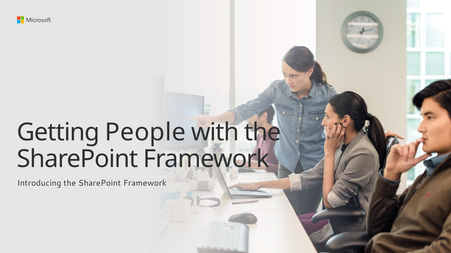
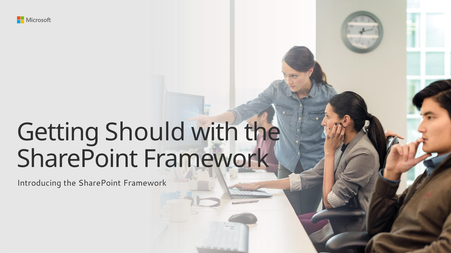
People: People -> Should (145, 133)
